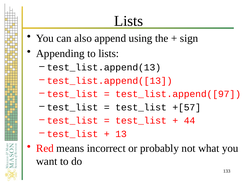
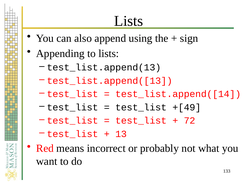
test_list.append([97: test_list.append([97 -> test_list.append([14 (178, 94)
+[57: +[57 -> +[49 (187, 108)
44: 44 -> 72 (190, 121)
